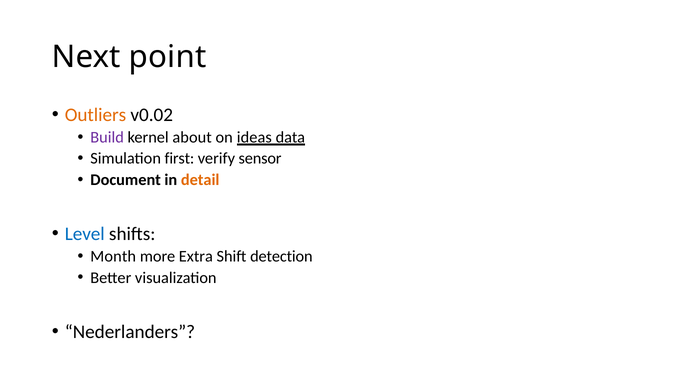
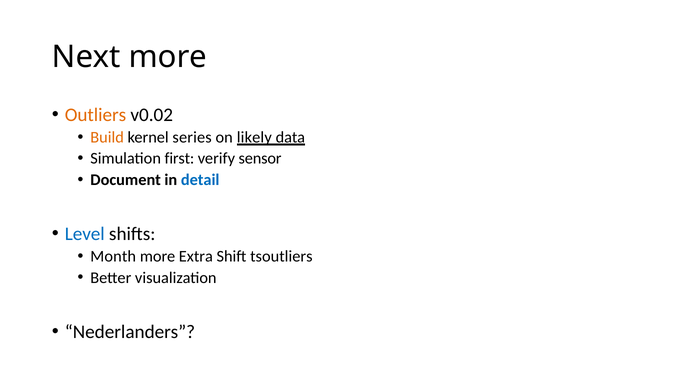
Next point: point -> more (168, 57)
Build colour: purple -> orange (107, 138)
about: about -> series (192, 138)
ideas: ideas -> likely (254, 138)
detail colour: orange -> blue (200, 180)
detection: detection -> tsoutliers (281, 257)
